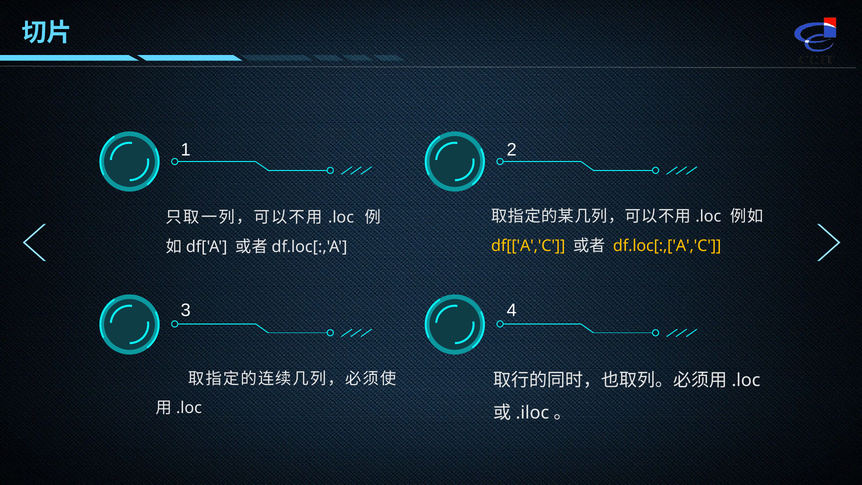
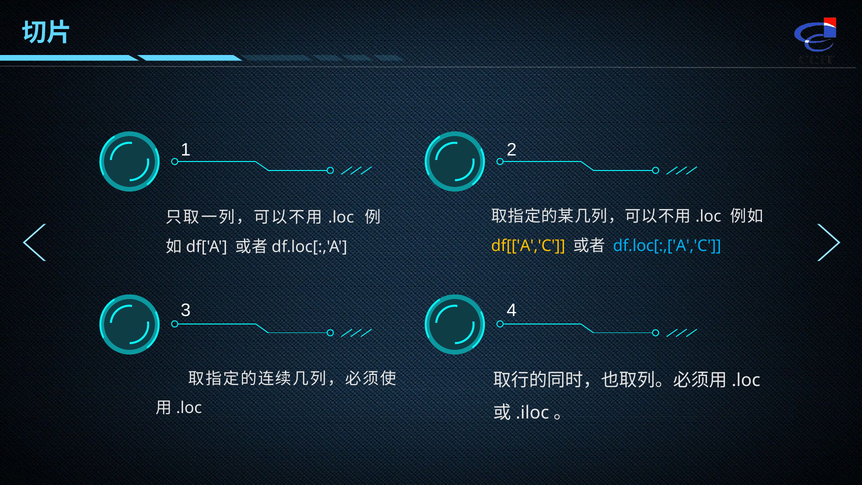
df.loc[:,['A','C colour: yellow -> light blue (667, 246)
